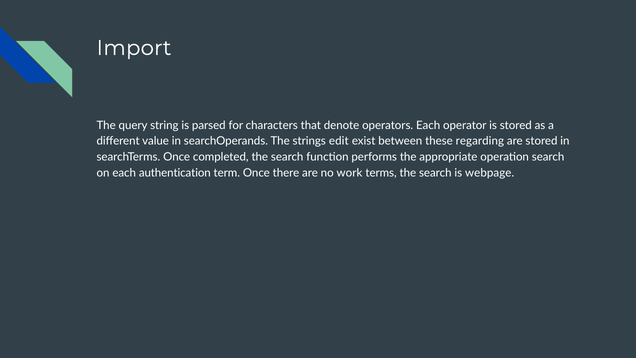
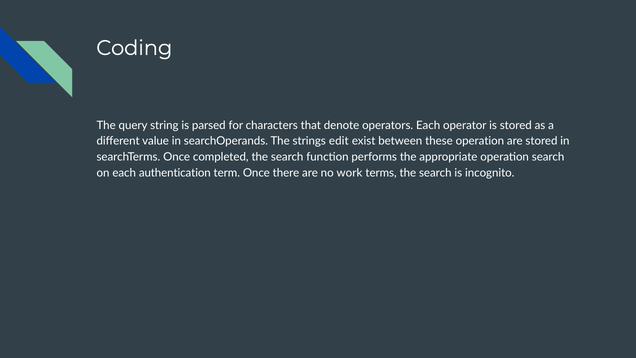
Import: Import -> Coding (134, 48)
these regarding: regarding -> operation (480, 141)
webpage: webpage -> incognito (490, 173)
